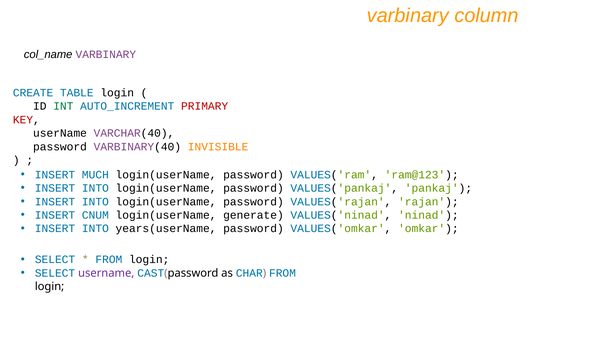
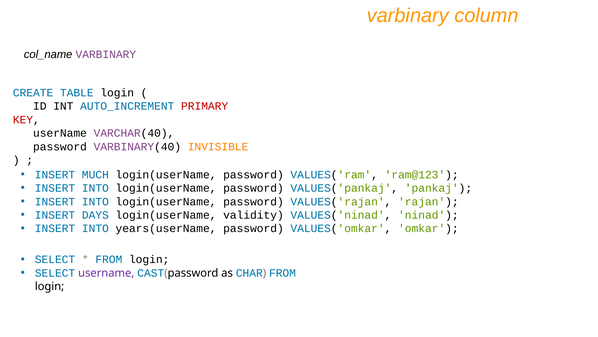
INT colour: green -> black (63, 106)
CNUM: CNUM -> DAYS (95, 215)
generate: generate -> validity (253, 215)
